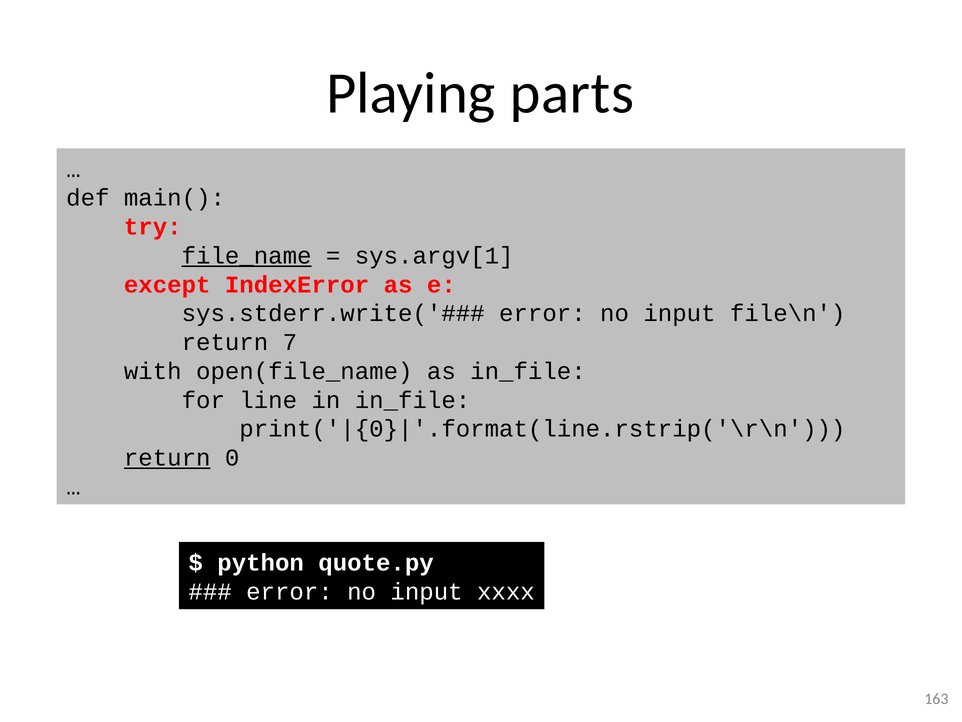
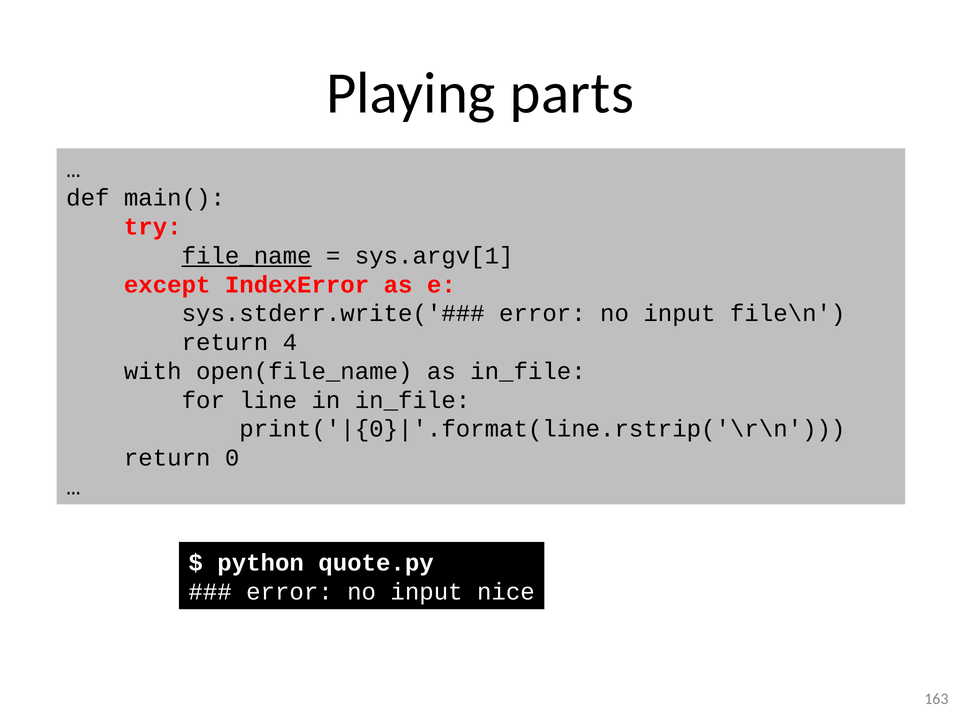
7: 7 -> 4 (290, 342)
return underline: present -> none (167, 458)
xxxx: xxxx -> nice (506, 591)
